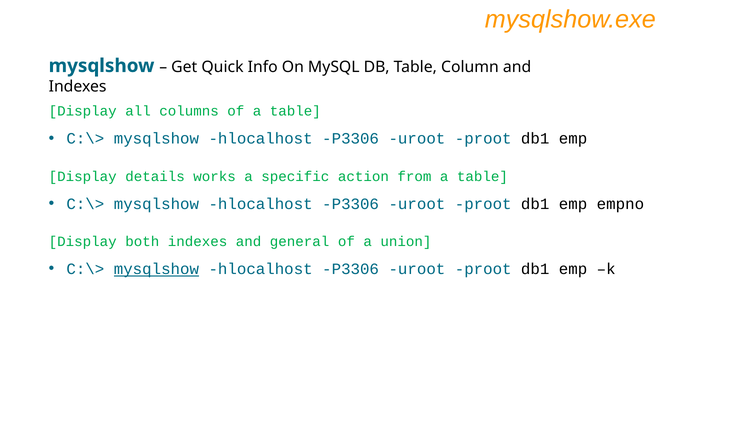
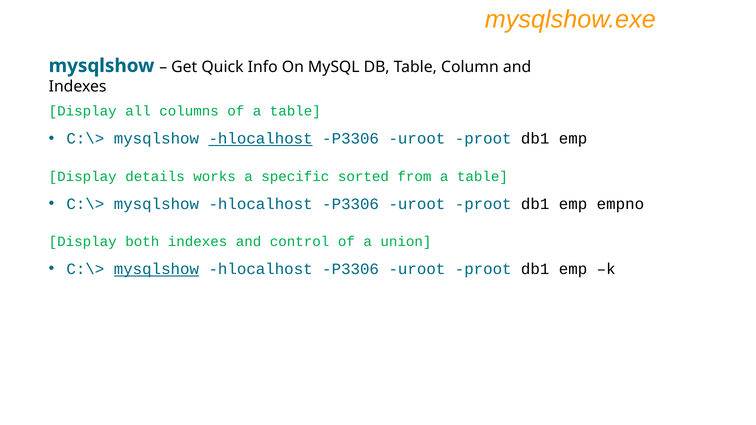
hlocalhost underline: none -> present (261, 139)
action: action -> sorted (363, 176)
general: general -> control (300, 242)
